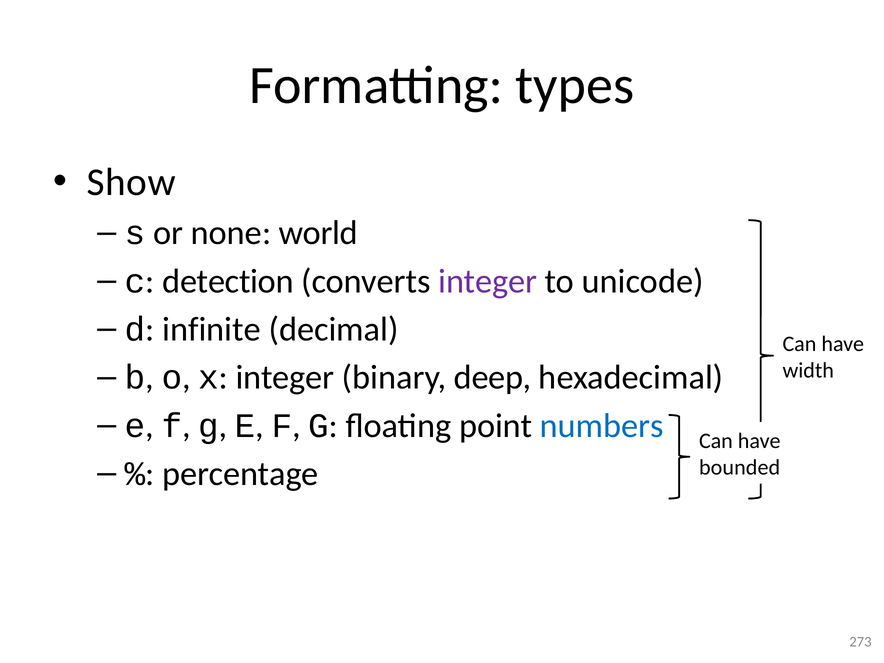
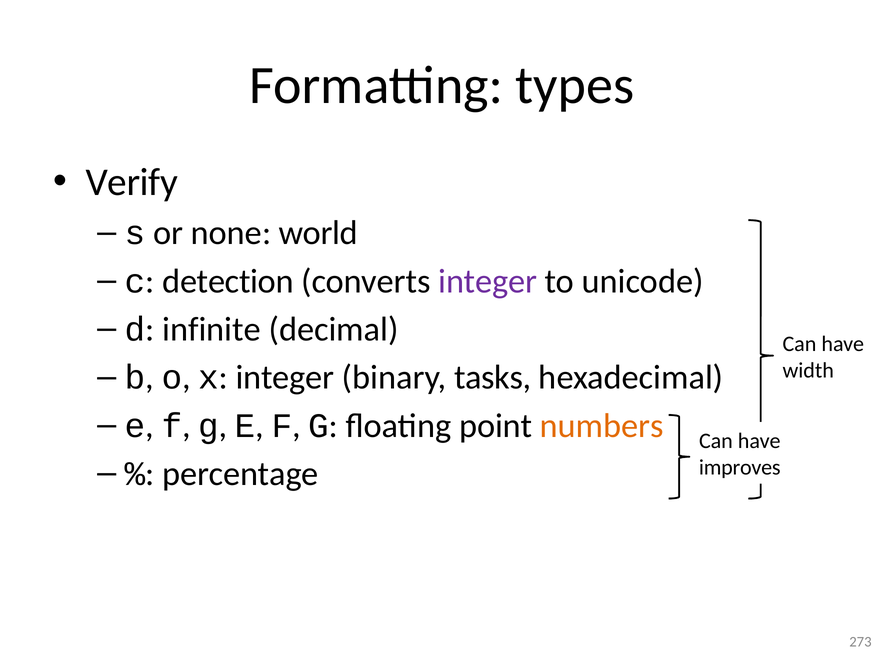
Show: Show -> Verify (132, 182)
deep: deep -> tasks (493, 378)
numbers colour: blue -> orange (602, 426)
bounded: bounded -> improves (740, 468)
